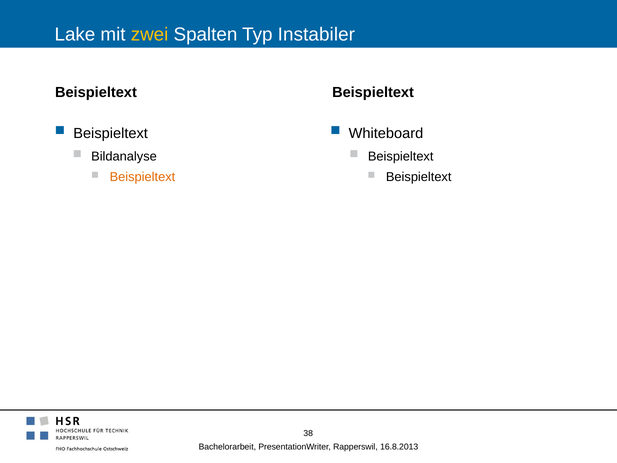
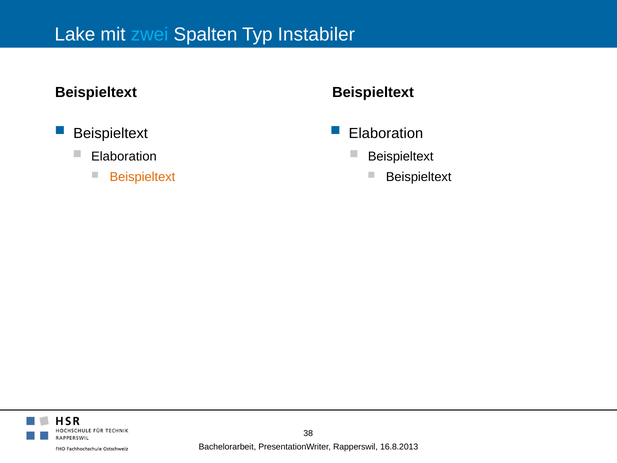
zwei colour: yellow -> light blue (150, 35)
Whiteboard: Whiteboard -> Elaboration (386, 133)
Bildanalyse: Bildanalyse -> Elaboration (124, 156)
